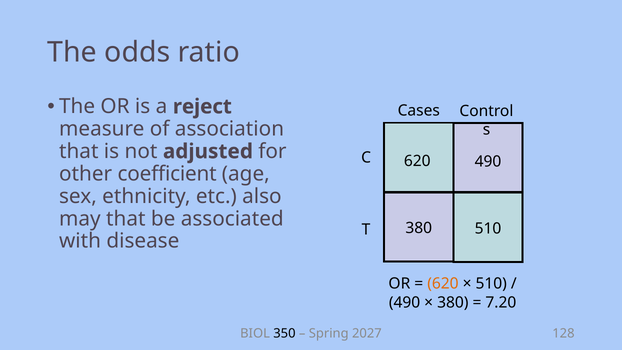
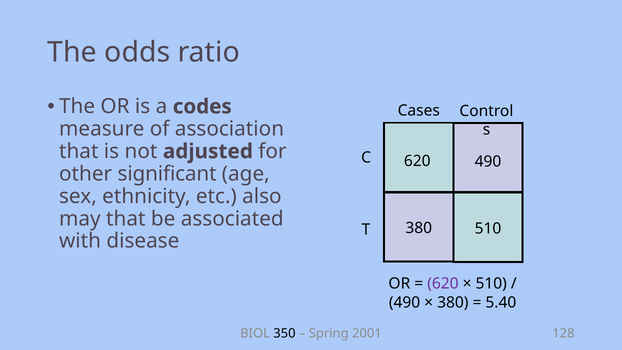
reject: reject -> codes (202, 107)
coefficient: coefficient -> significant (167, 174)
620 colour: orange -> purple (443, 284)
7.20: 7.20 -> 5.40 (501, 302)
2027: 2027 -> 2001 (367, 333)
